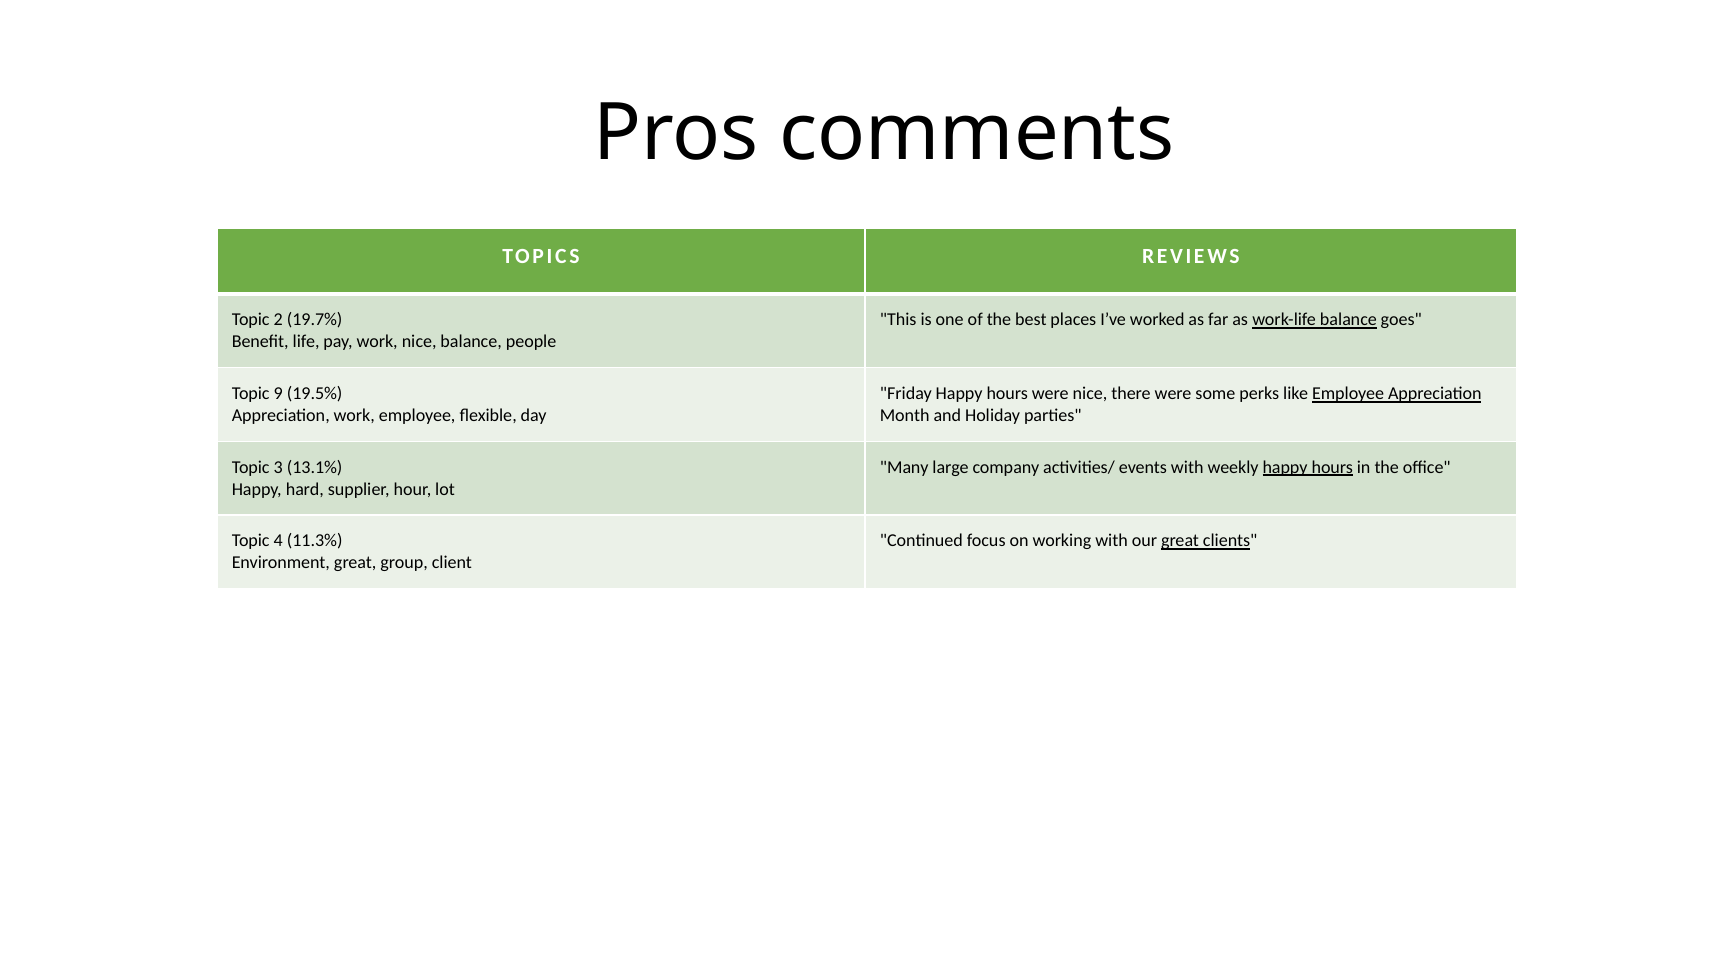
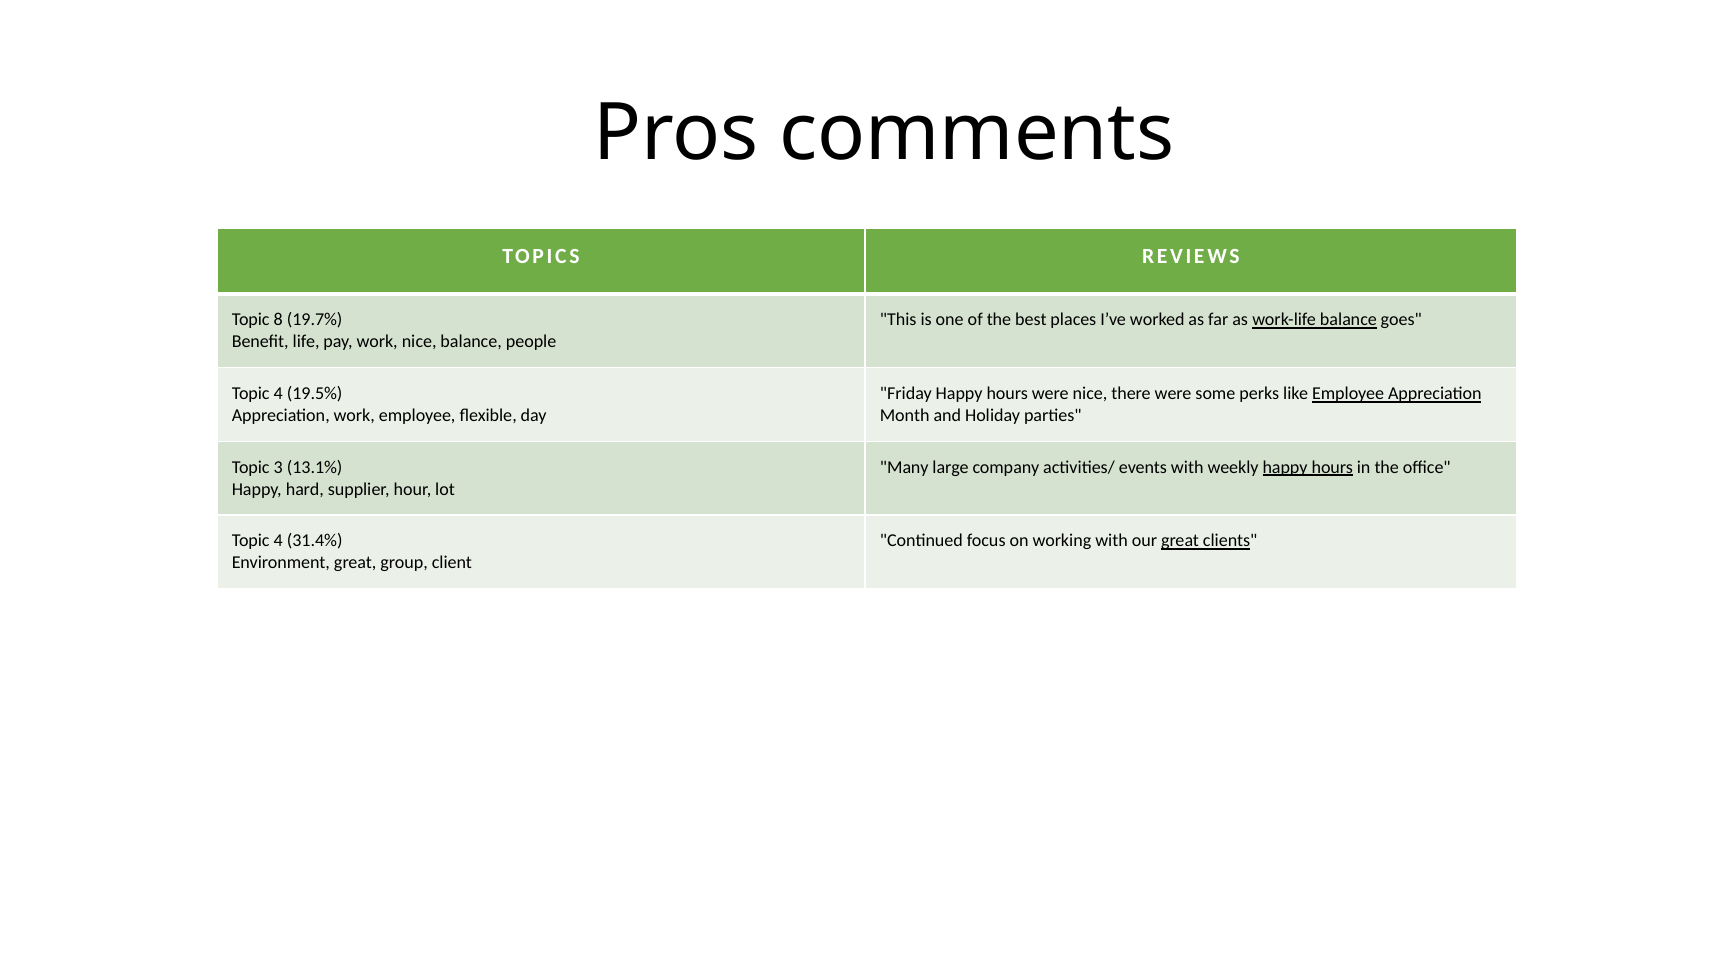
2: 2 -> 8 (278, 320)
9: 9 -> 4 (278, 394)
11.3%: 11.3% -> 31.4% (315, 541)
